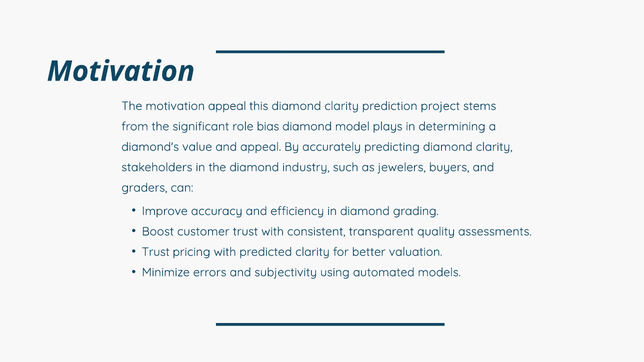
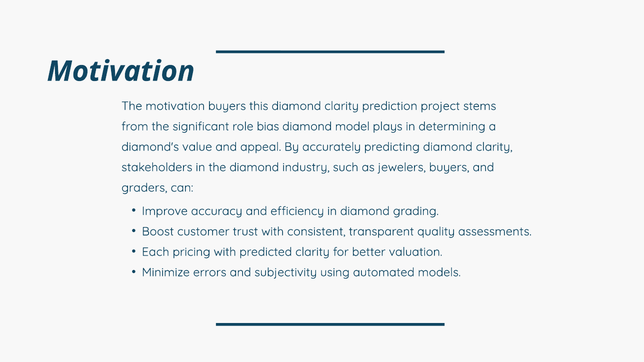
motivation appeal: appeal -> buyers (227, 106)
Trust: Trust -> Each (156, 252)
